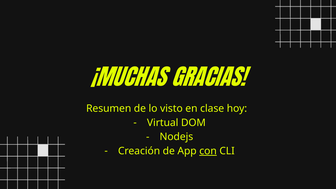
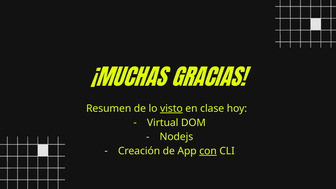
visto underline: none -> present (171, 108)
